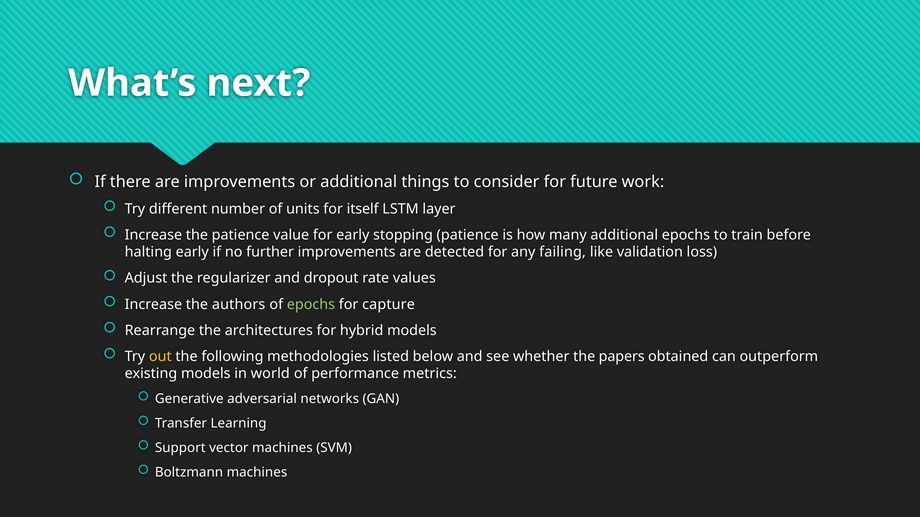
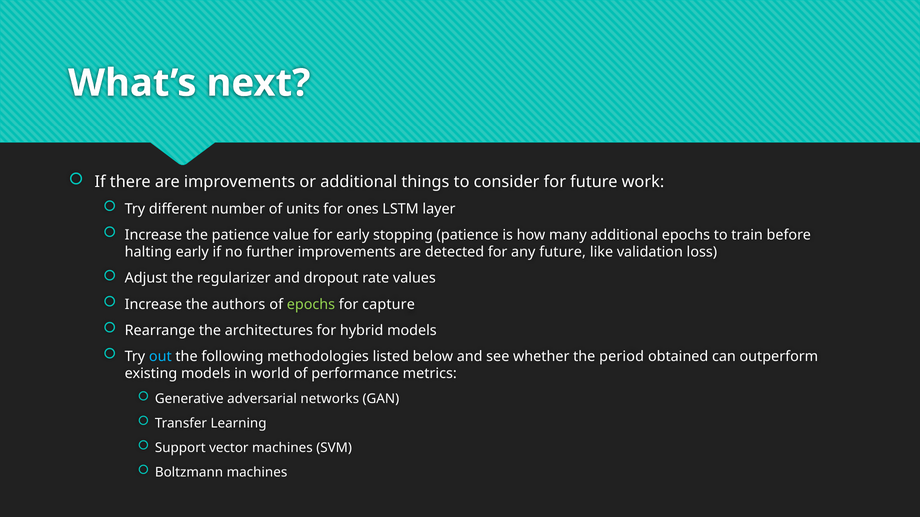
itself: itself -> ones (363, 209)
any failing: failing -> future (563, 252)
out colour: yellow -> light blue (160, 357)
papers: papers -> period (622, 357)
